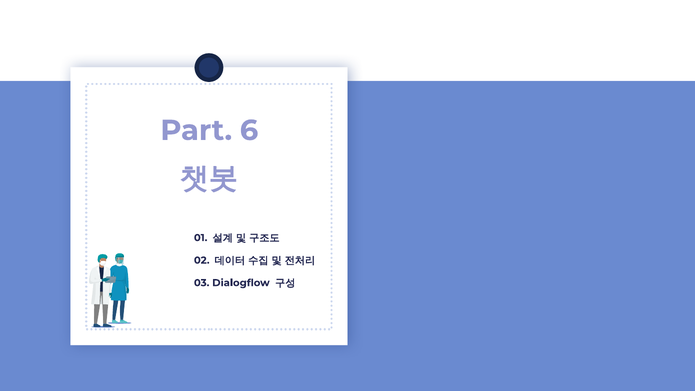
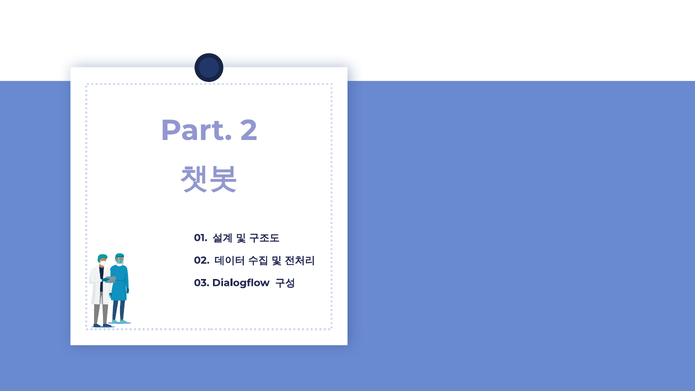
6: 6 -> 2 (249, 130)
